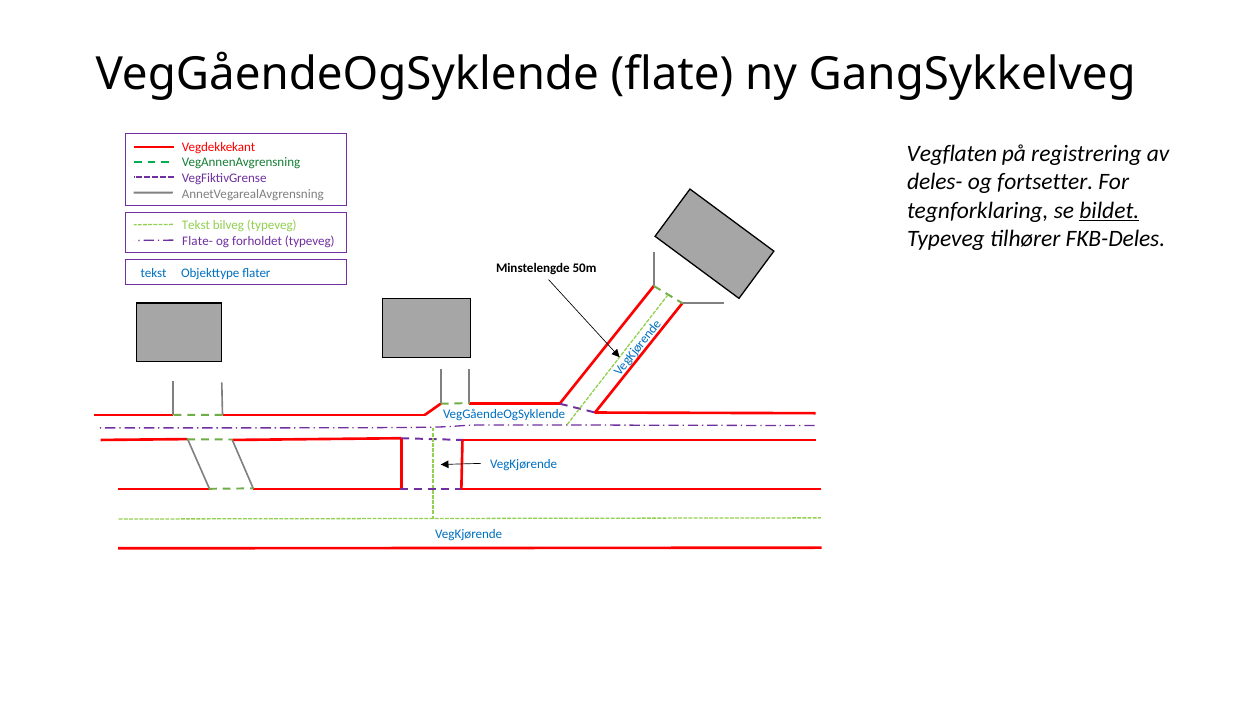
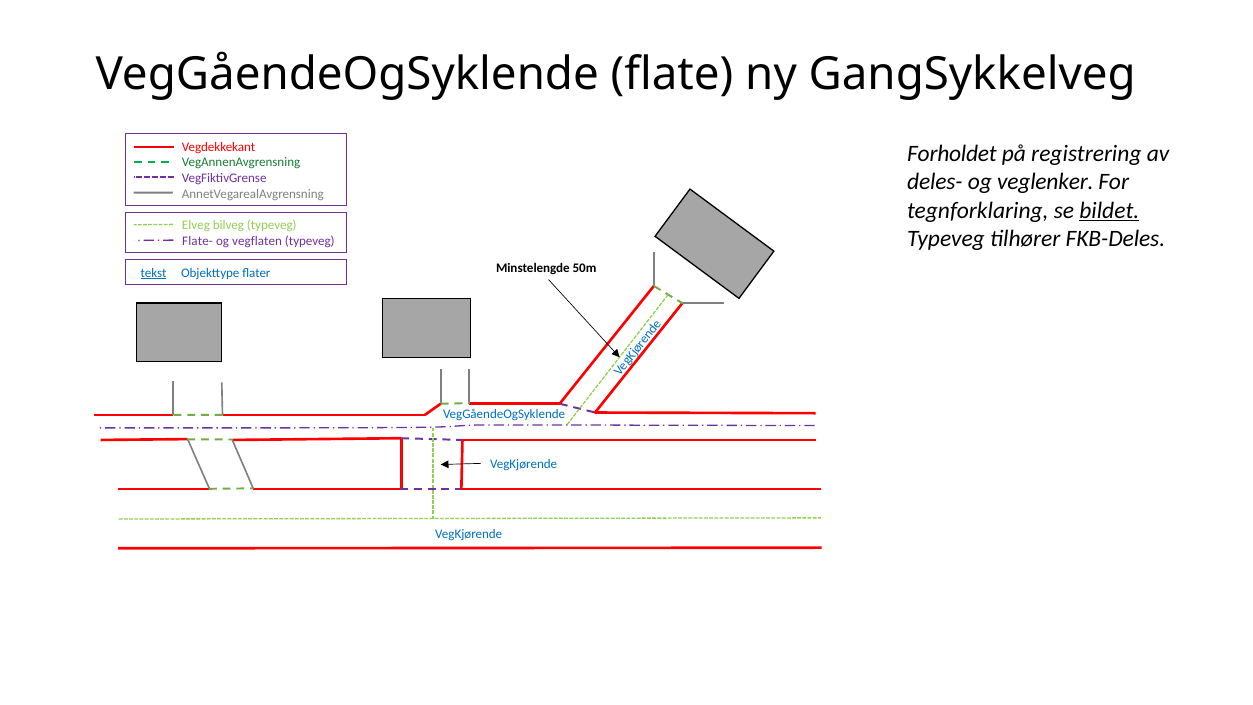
Vegflaten: Vegflaten -> Forholdet (952, 154)
fortsetter: fortsetter -> veglenker (1045, 182)
Tekst: Tekst -> Elveg (196, 225)
forholdet: forholdet -> vegflaten (257, 241)
tekst underline: none -> present (154, 273)
